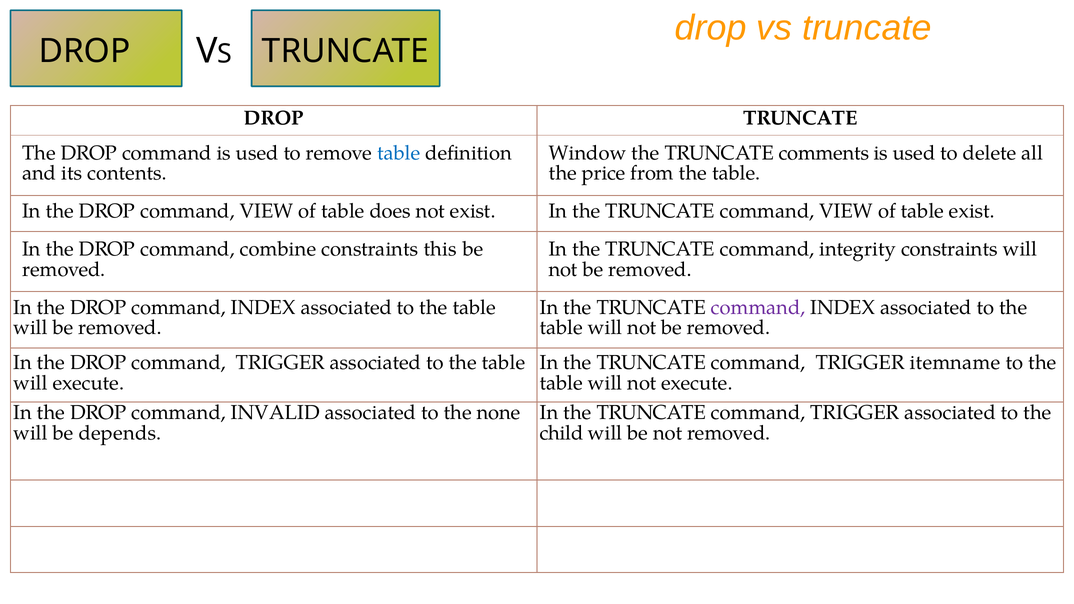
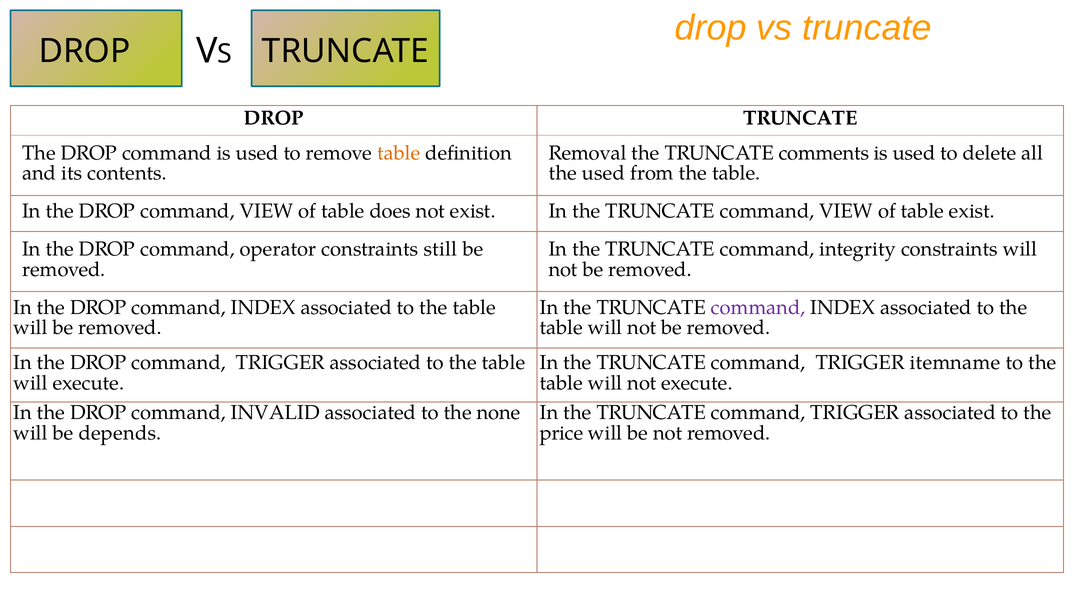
table colour: blue -> orange (399, 153)
Window: Window -> Removal (588, 153)
the price: price -> used (603, 173)
combine: combine -> operator (278, 249)
this: this -> still (440, 249)
child: child -> price (561, 433)
